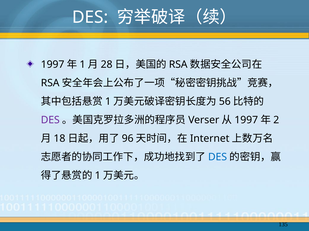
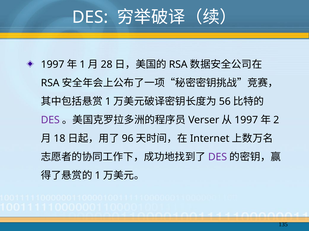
DES colour: blue -> purple (218, 157)
